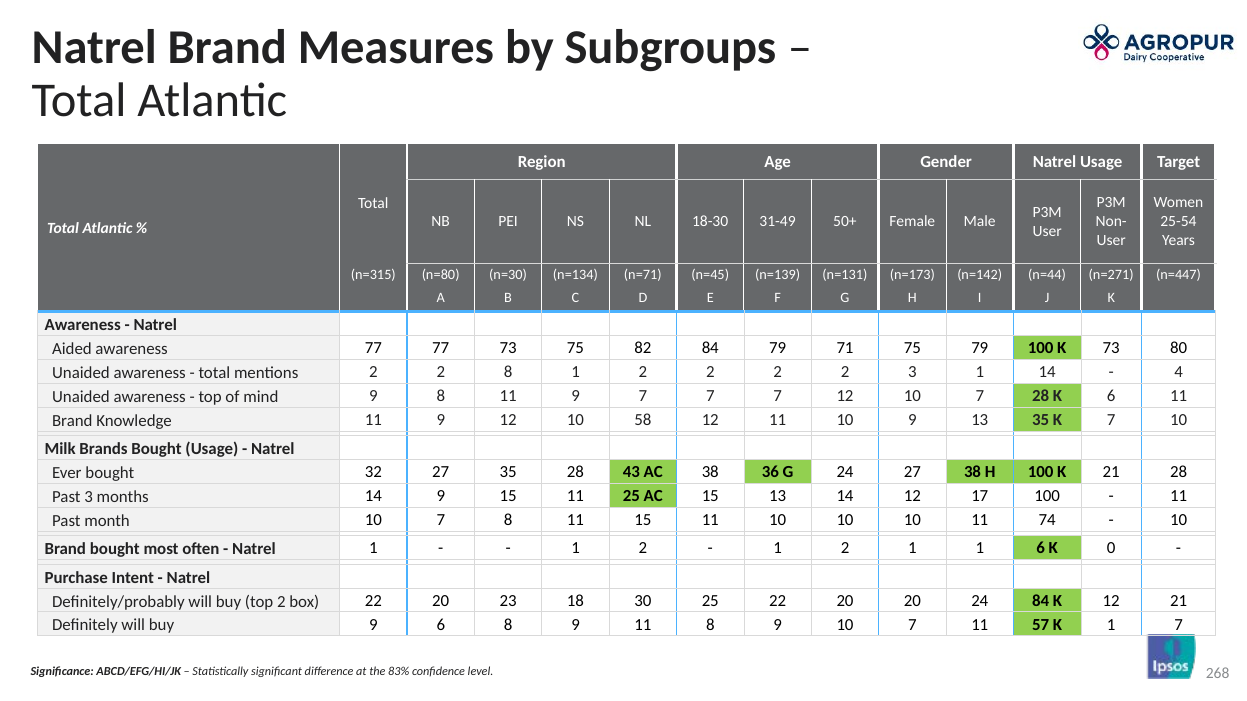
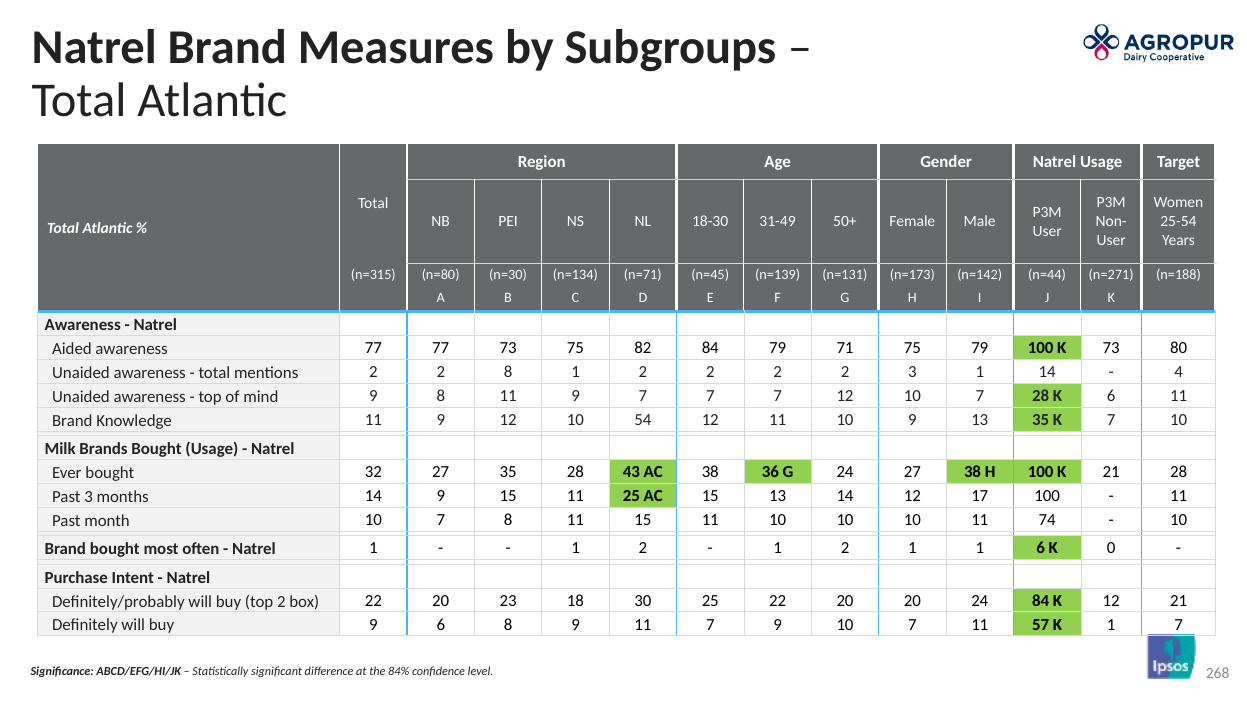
n=447: n=447 -> n=188 (1179, 274)
58: 58 -> 54 (643, 420)
11 8: 8 -> 7 (710, 625)
83%: 83% -> 84% (399, 672)
